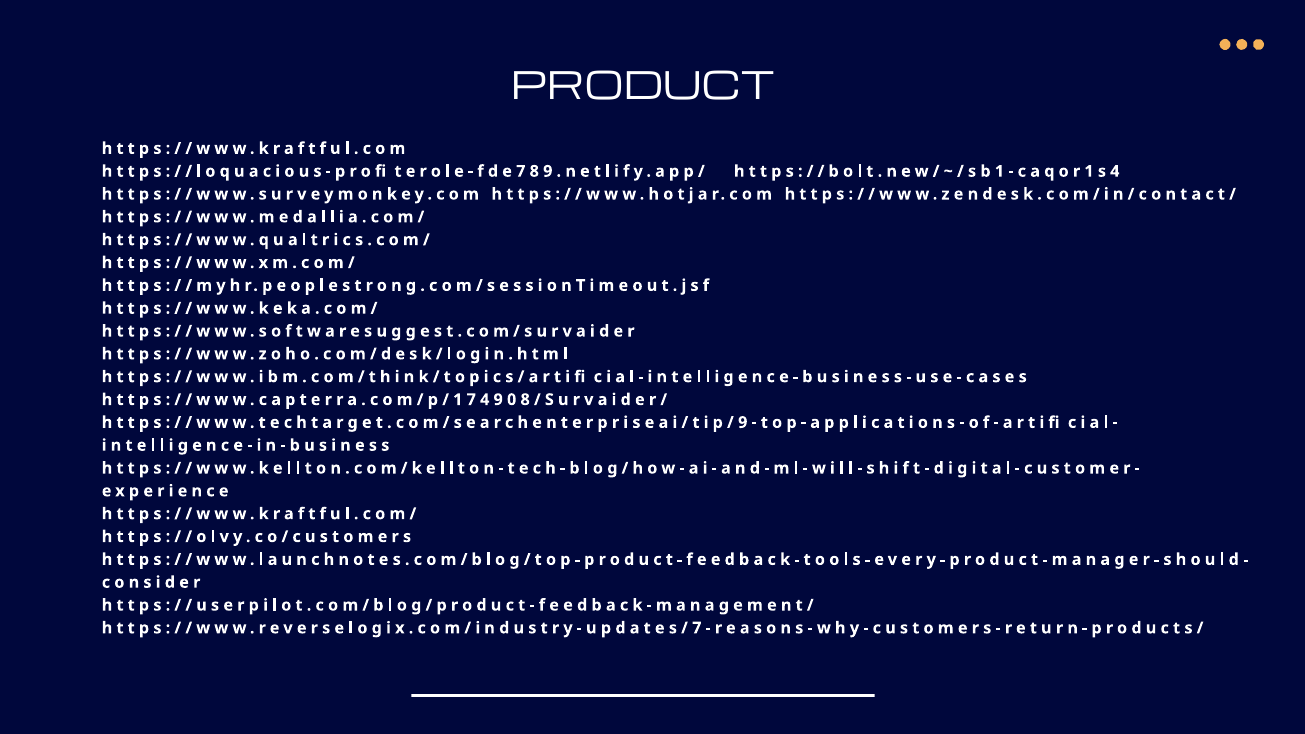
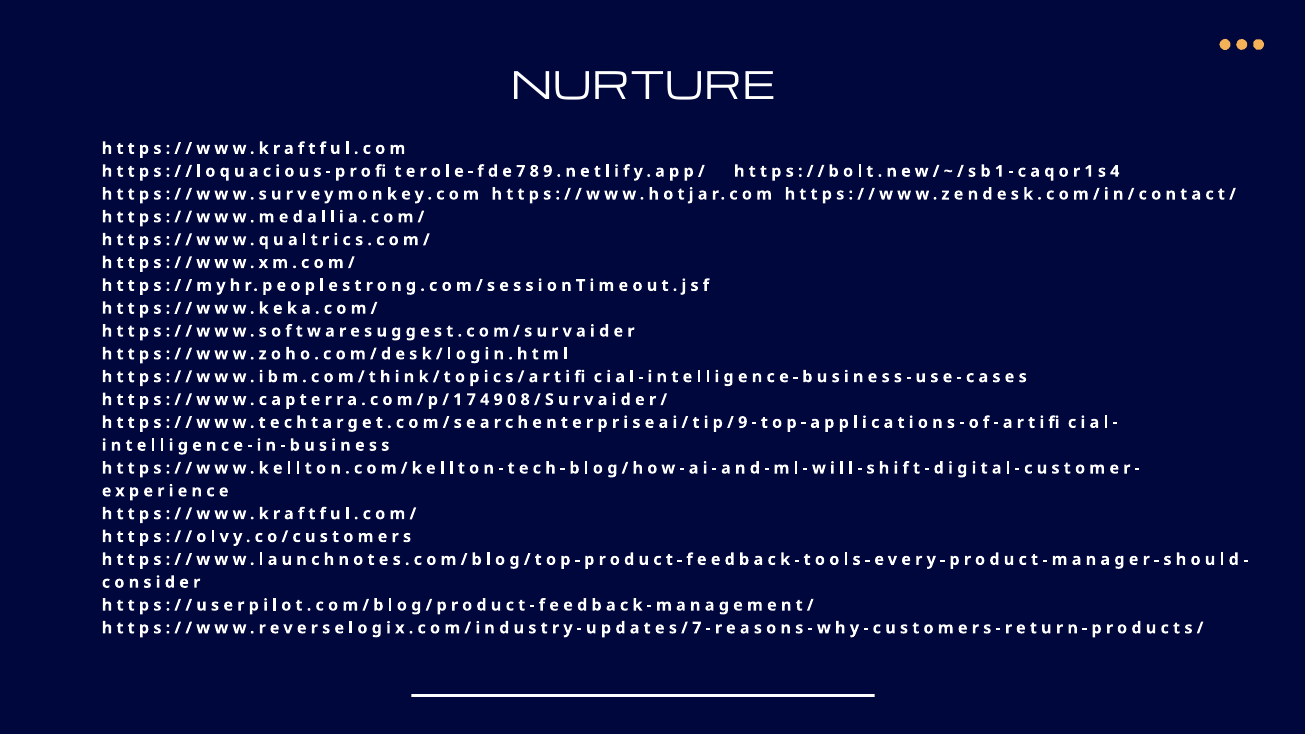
PRODUCT: PRODUCT -> NURTURE (643, 87)
